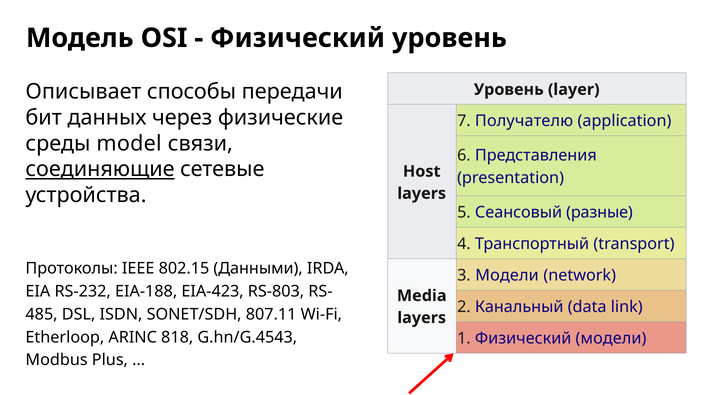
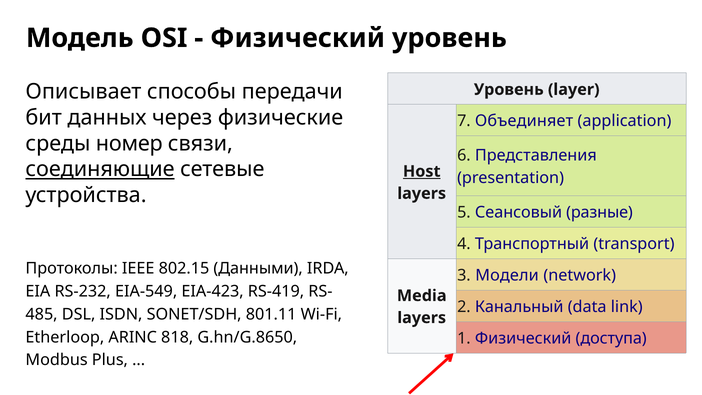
Получателю: Получателю -> Объединяет (524, 121)
model: model -> номер (129, 144)
Host underline: none -> present (422, 172)
EIA-188: EIA-188 -> EIA-549 (146, 292)
RS-803: RS-803 -> RS-419 (276, 292)
807.11: 807.11 -> 801.11 (271, 315)
G.hn/G.4543: G.hn/G.4543 -> G.hn/G.8650 (247, 338)
Физический модели: модели -> доступа (611, 339)
